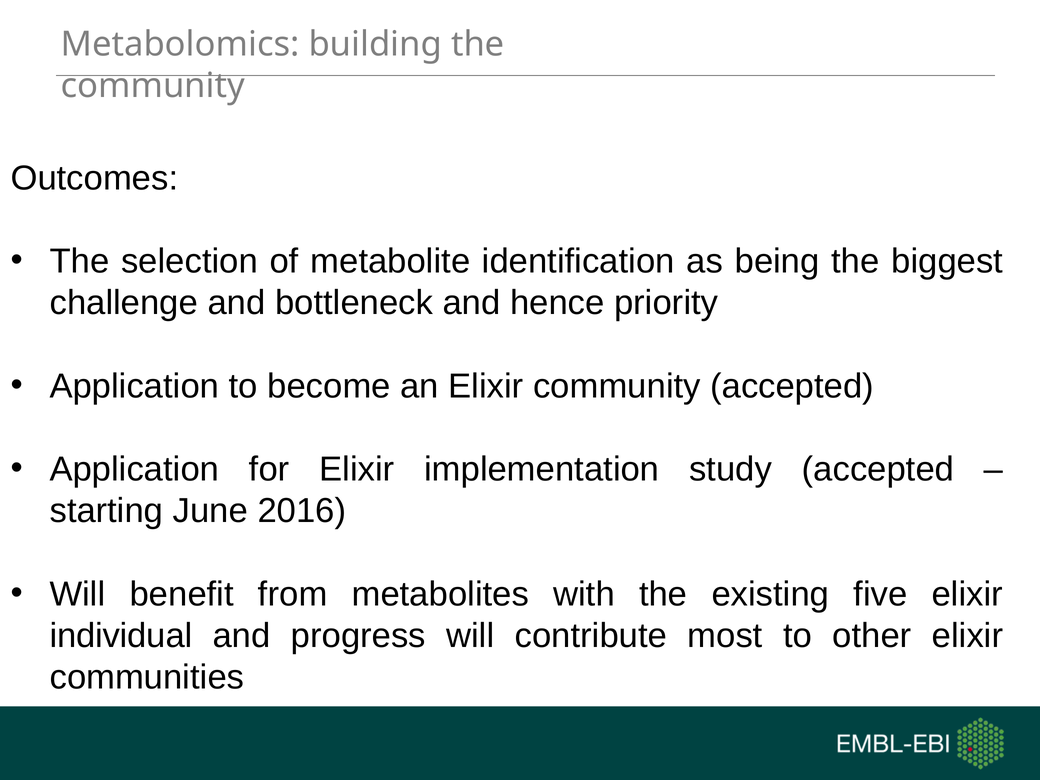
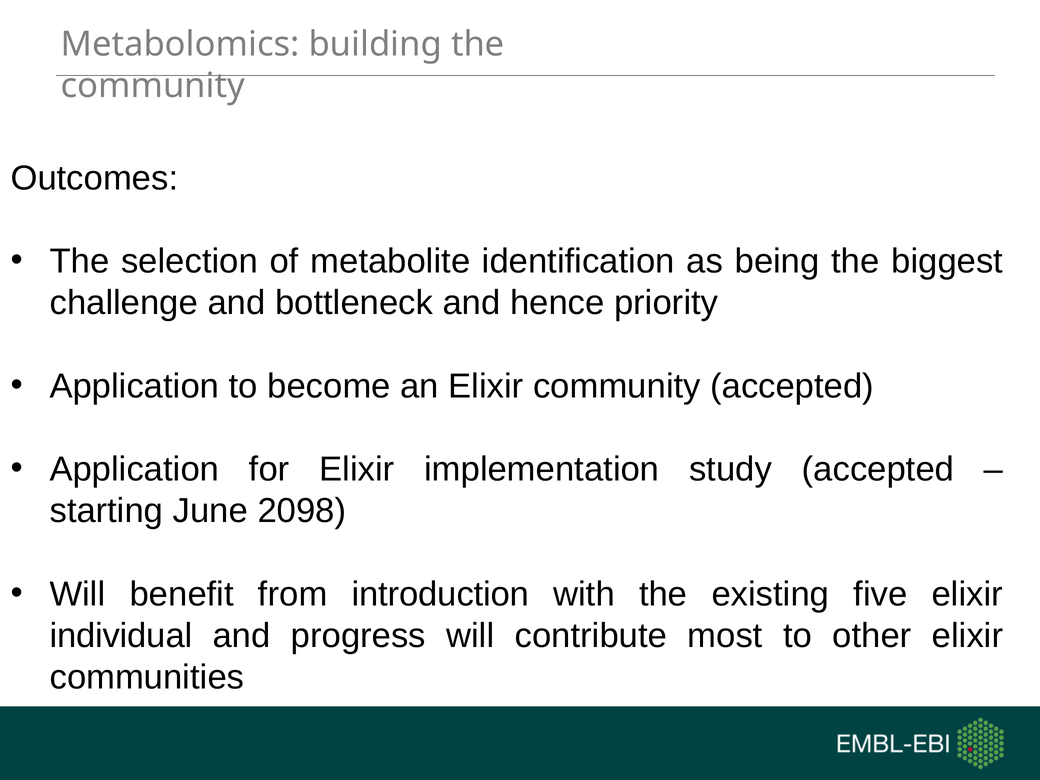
2016: 2016 -> 2098 (302, 511)
metabolites: metabolites -> introduction (440, 594)
